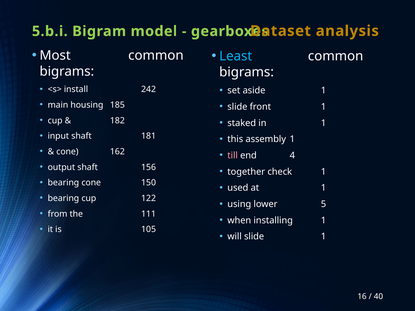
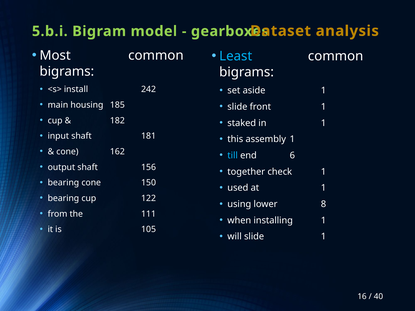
till colour: pink -> light blue (233, 156)
4: 4 -> 6 (292, 156)
5: 5 -> 8 (323, 204)
